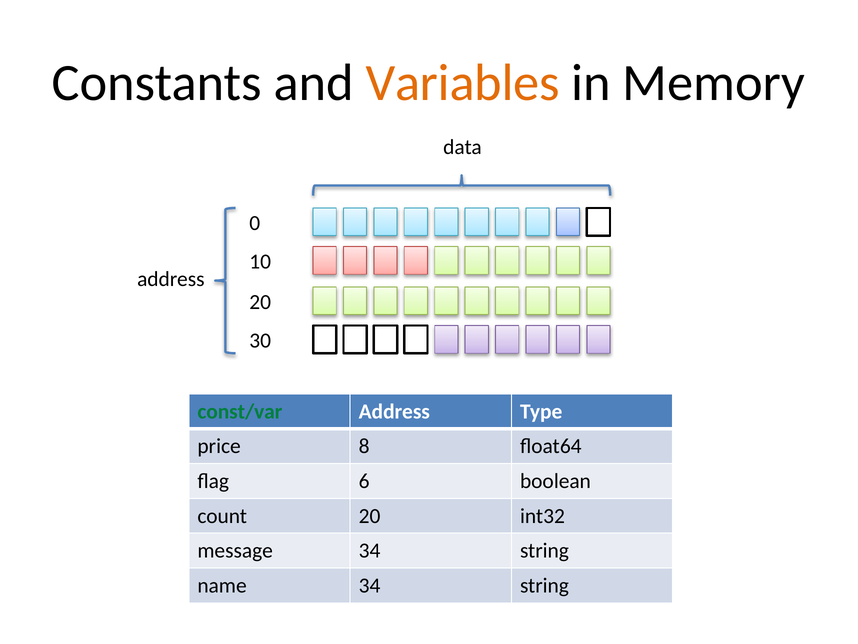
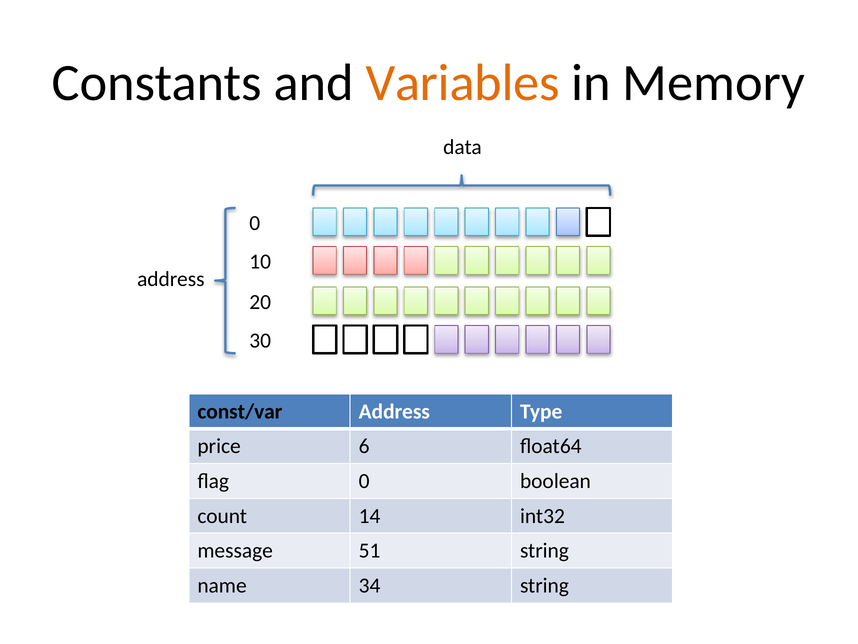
const/var colour: green -> black (240, 411)
8: 8 -> 6 (364, 446)
flag 6: 6 -> 0 (364, 481)
count 20: 20 -> 14 (370, 516)
message 34: 34 -> 51 (370, 550)
